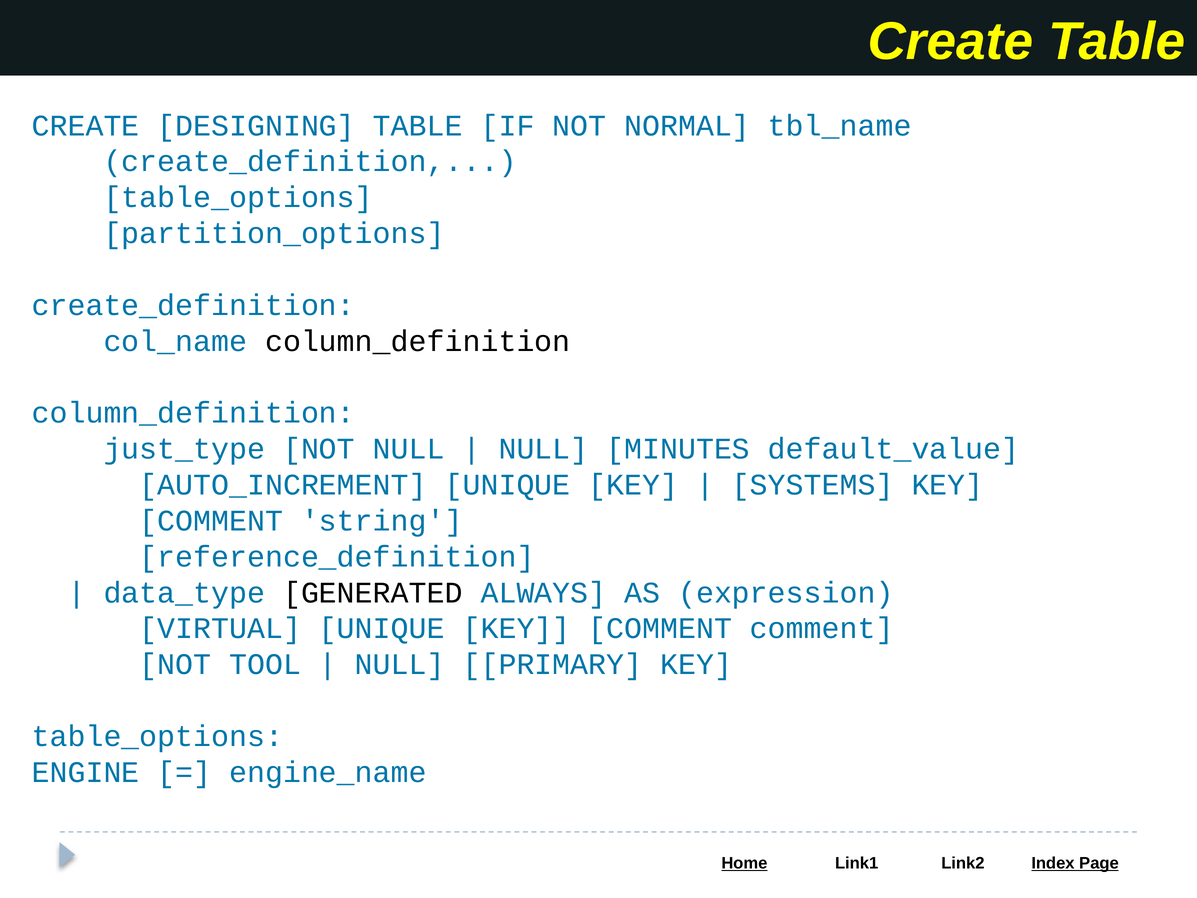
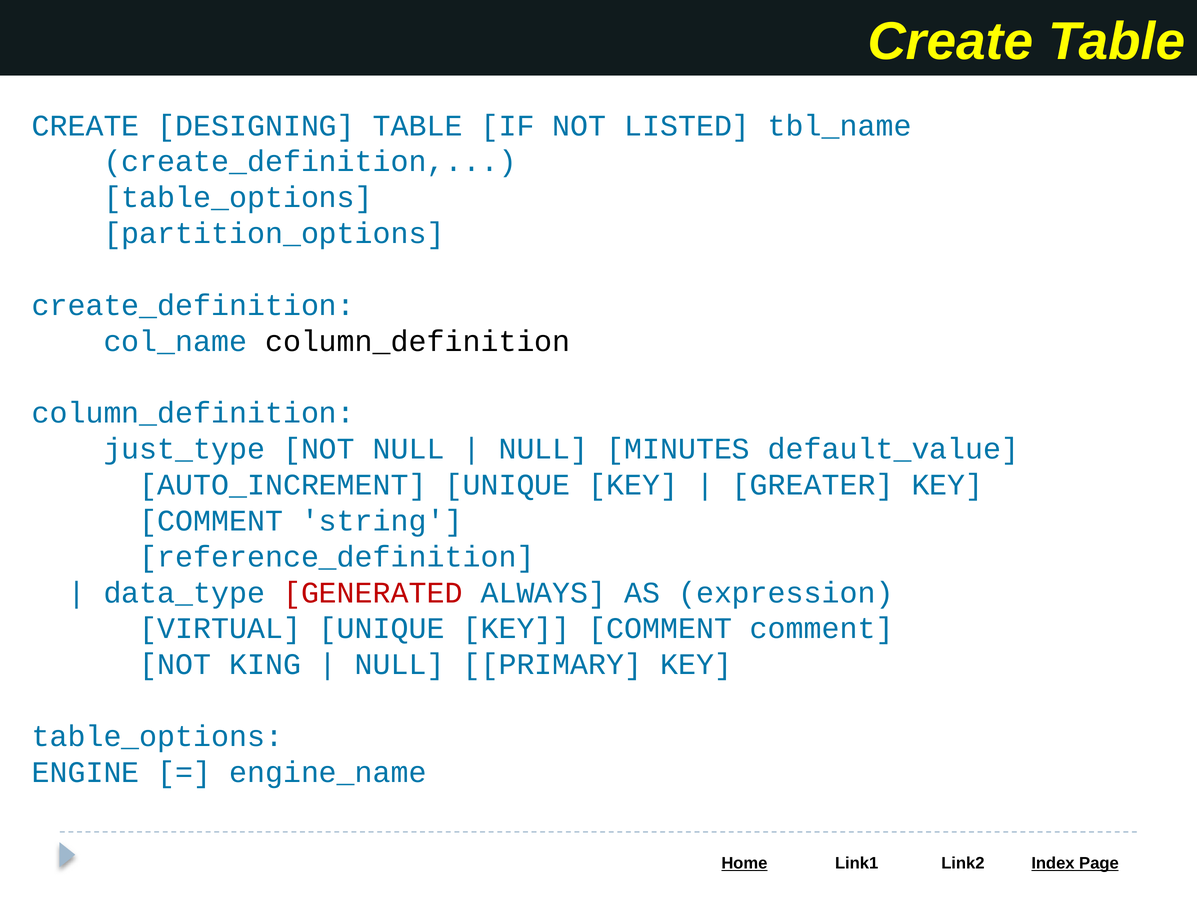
NORMAL: NORMAL -> LISTED (687, 126)
SYSTEMS: SYSTEMS -> GREATER (813, 485)
GENERATED colour: black -> red (373, 592)
TOOL: TOOL -> KING (265, 664)
